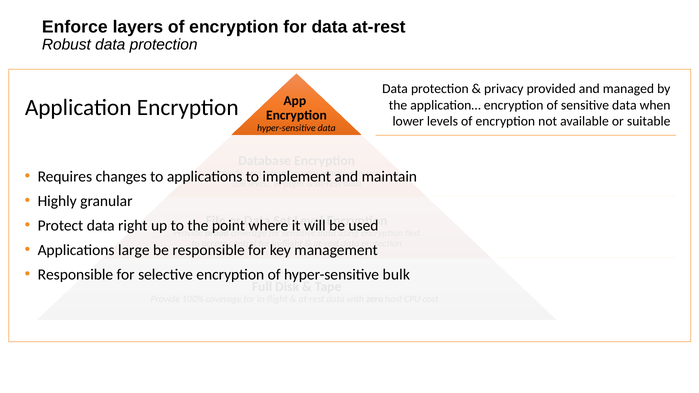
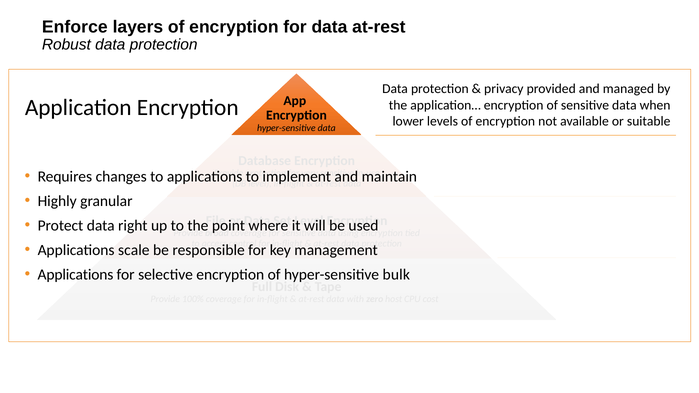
large: large -> scale (134, 250)
Responsible: Responsible -> Applications (75, 275)
